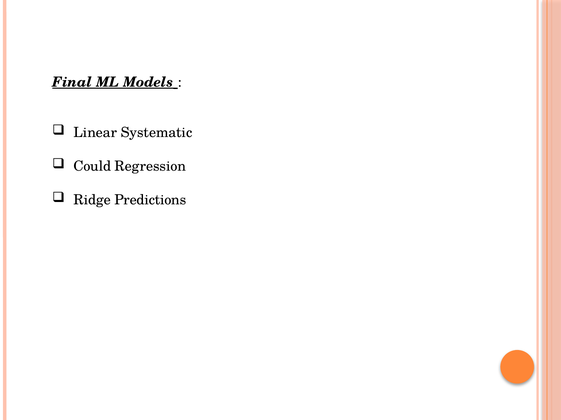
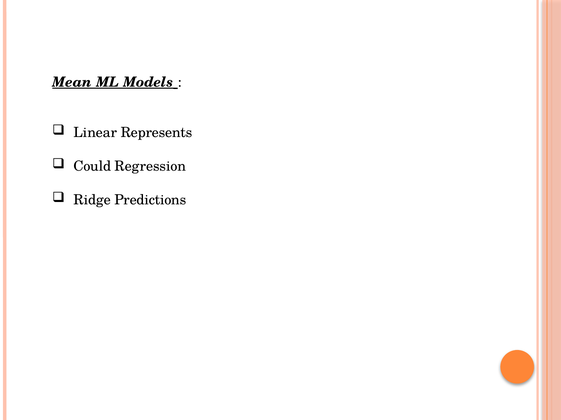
Final: Final -> Mean (72, 82)
Systematic: Systematic -> Represents (157, 133)
